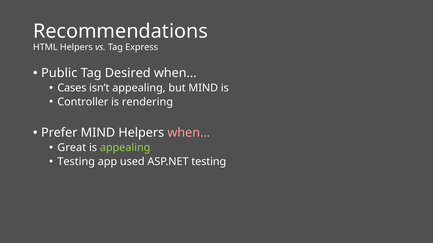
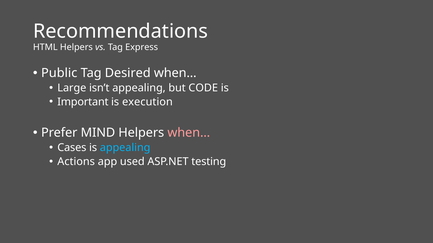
Cases: Cases -> Large (72, 88)
but MIND: MIND -> CODE (203, 88)
Controller: Controller -> Important (83, 102)
rendering: rendering -> execution (147, 102)
Great: Great -> Cases (72, 148)
appealing colour: light green -> light blue (125, 148)
Testing: Testing -> Actions (76, 162)
